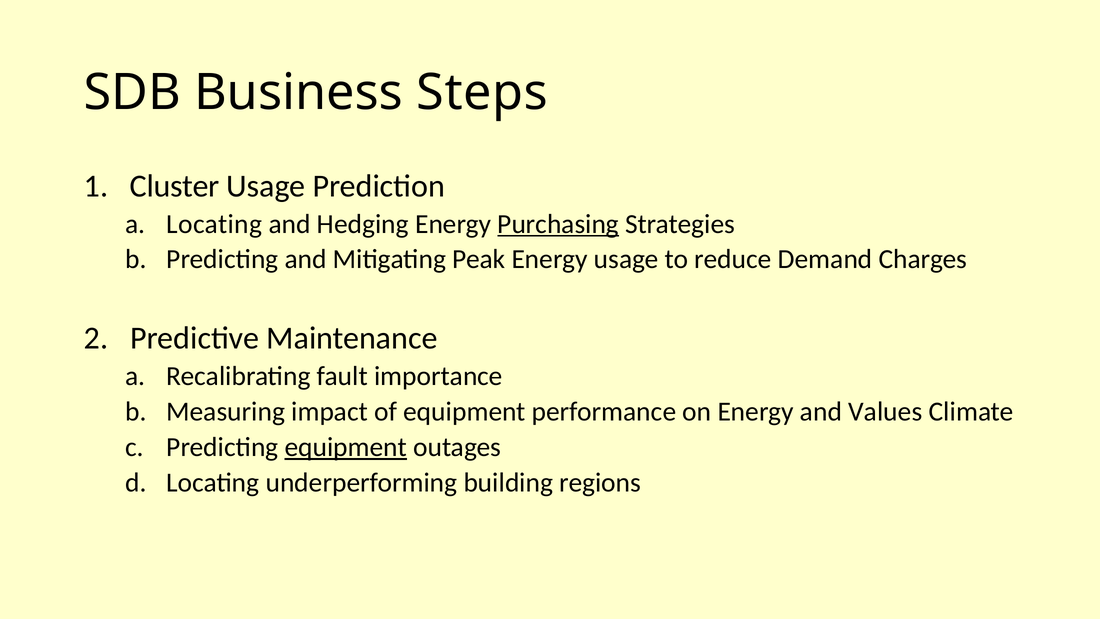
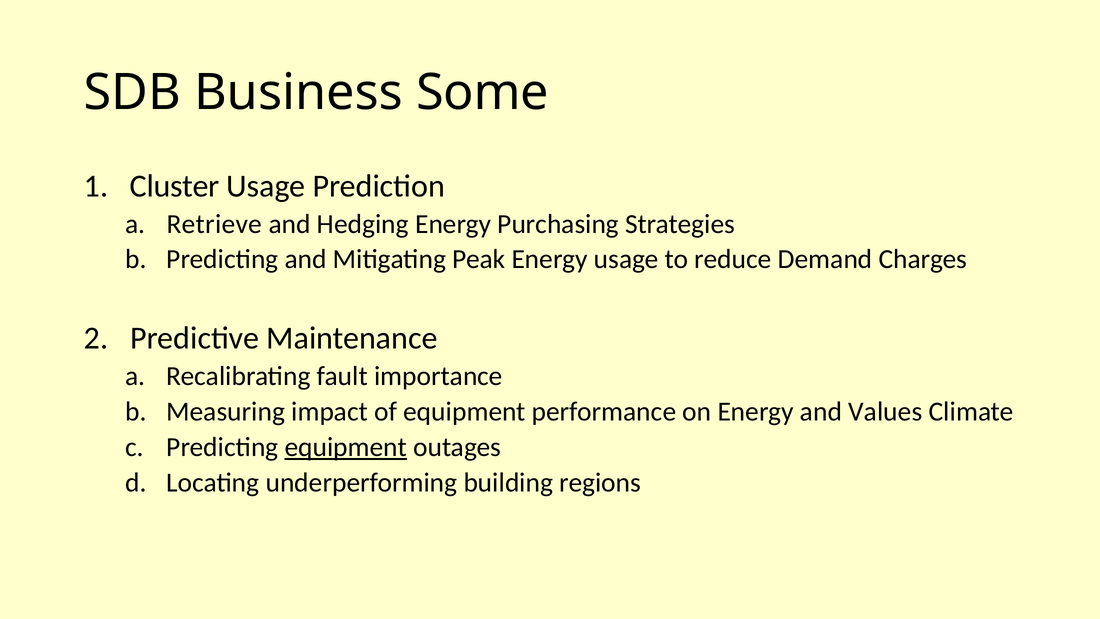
Steps: Steps -> Some (482, 92)
Locating: Locating -> Retrieve (214, 224)
Purchasing underline: present -> none (558, 224)
